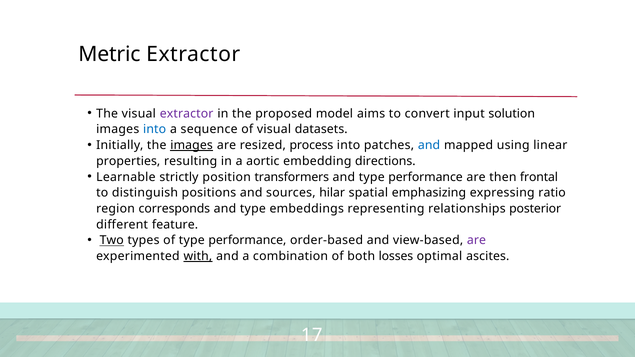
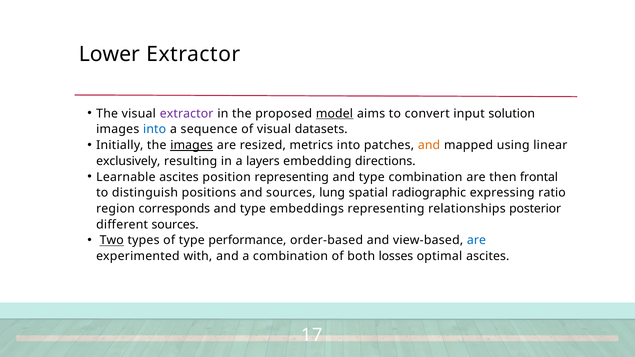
Metric: Metric -> Lower (109, 54)
model underline: none -> present (334, 114)
process: process -> metrics (311, 145)
and colour: blue -> orange (429, 145)
properties: properties -> exclusively (128, 161)
aortic: aortic -> layers (263, 161)
Learnable strictly: strictly -> ascites (179, 177)
position transformers: transformers -> representing (292, 177)
and type performance: performance -> combination (425, 177)
hilar: hilar -> lung (332, 193)
emphasizing: emphasizing -> radiographic (429, 193)
different feature: feature -> sources (175, 225)
are colour: purple -> blue (476, 241)
with underline: present -> none (198, 256)
